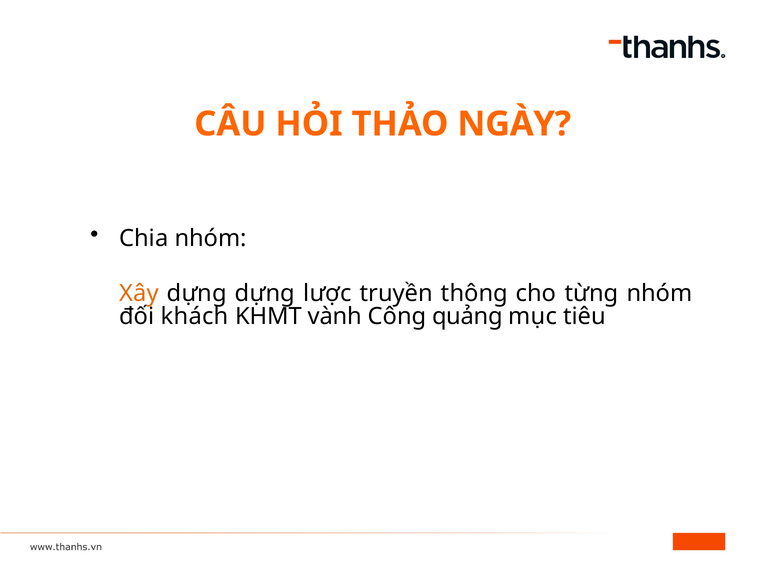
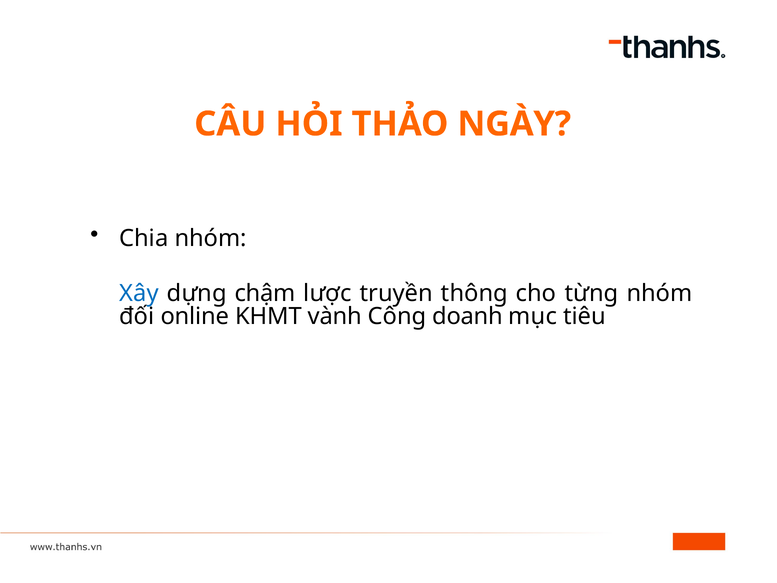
Xây colour: orange -> blue (139, 293)
dựng dựng: dựng -> chậm (265, 293)
khách: khách -> online (195, 316)
quảng: quảng -> doanh (468, 316)
